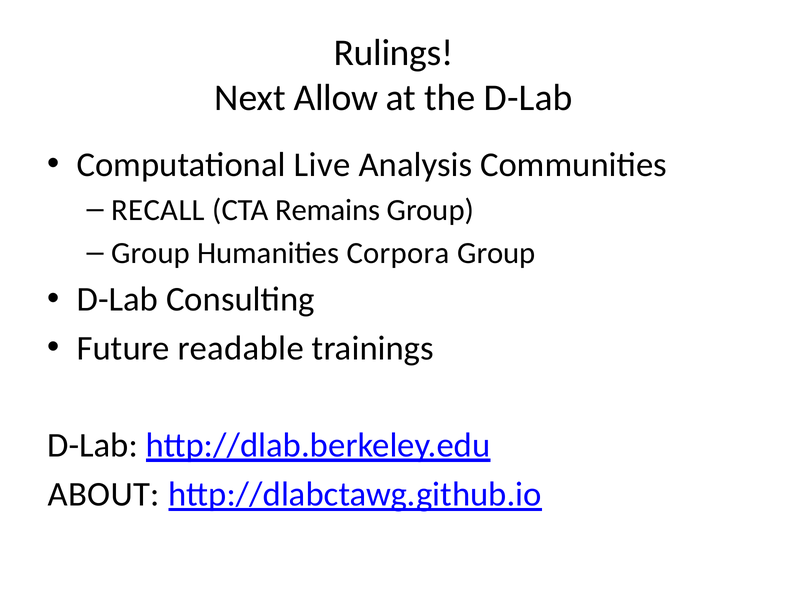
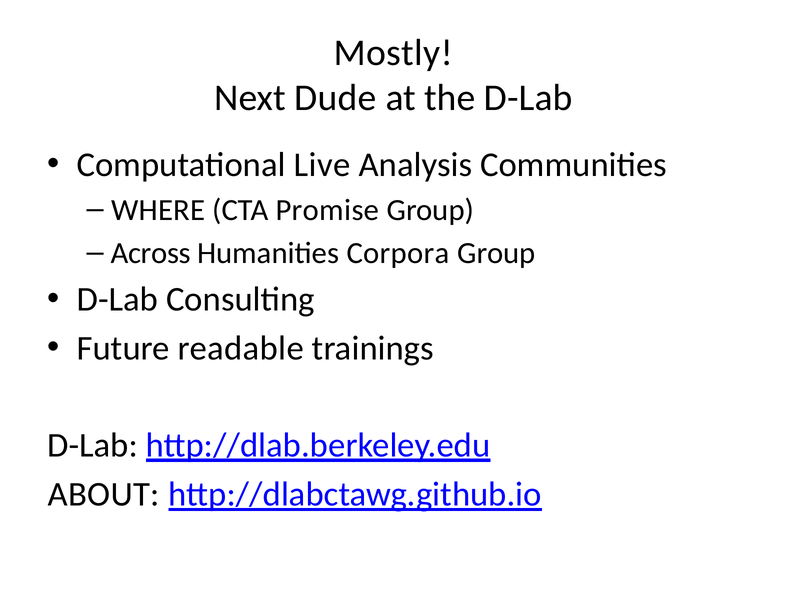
Rulings: Rulings -> Mostly (393, 53)
Allow: Allow -> Dude (335, 98)
RECALL: RECALL -> WHERE (158, 210)
Remains: Remains -> Promise (327, 210)
Group: Group -> Across (151, 253)
